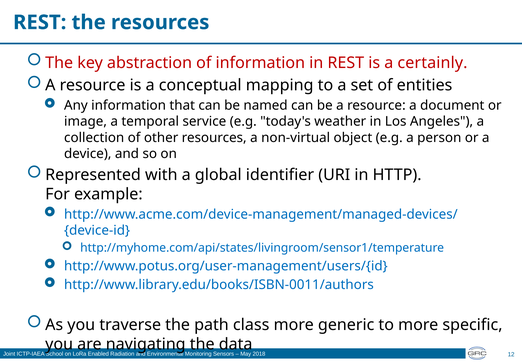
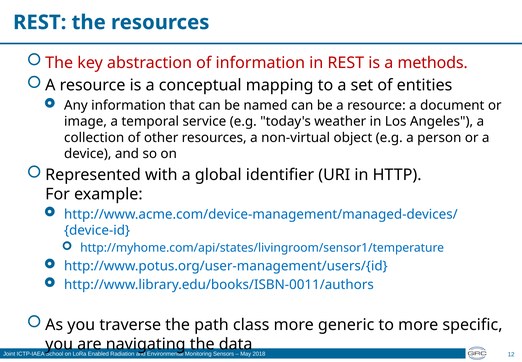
certainly: certainly -> methods (433, 63)
